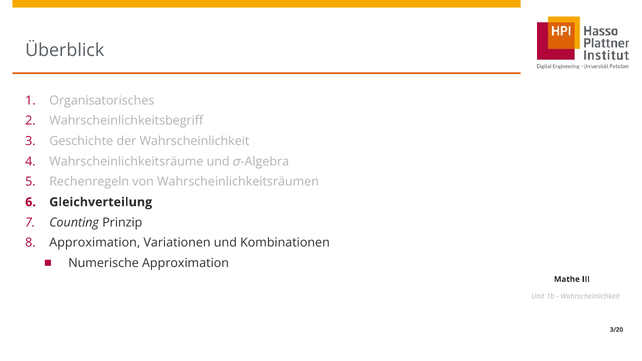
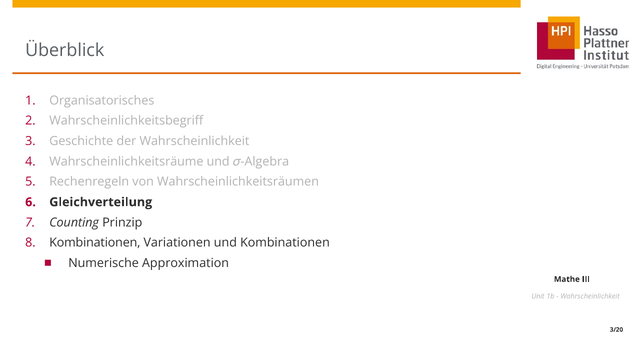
Approximation: Approximation -> Kombinationen (95, 243)
